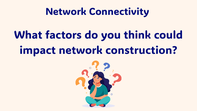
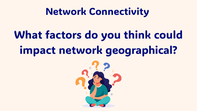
construction: construction -> geographical (141, 50)
